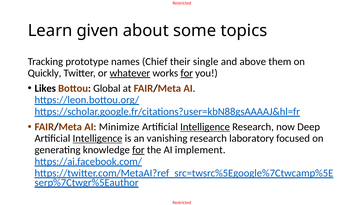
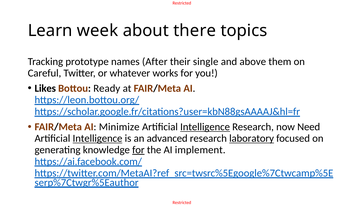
given: given -> week (98, 31)
some: some -> there (195, 31)
Chief: Chief -> After (155, 62)
Quickly: Quickly -> Careful (44, 73)
whatever underline: present -> none (130, 73)
for underline: present -> none (187, 73)
Global: Global -> Ready (107, 88)
Deep: Deep -> Need (309, 127)
vanishing: vanishing -> advanced (167, 138)
laboratory underline: none -> present (252, 138)
